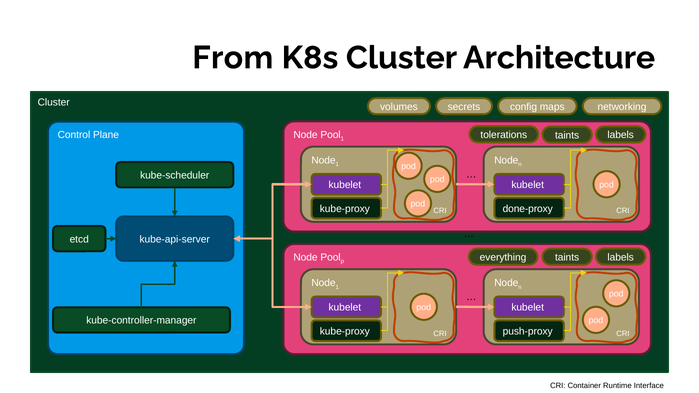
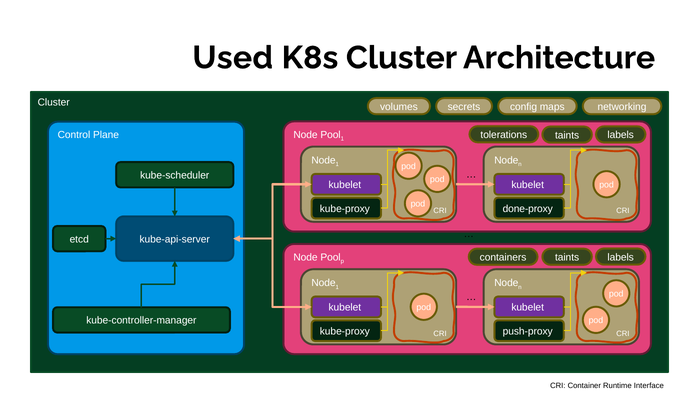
From: From -> Used (233, 58)
everything: everything -> containers (503, 258)
